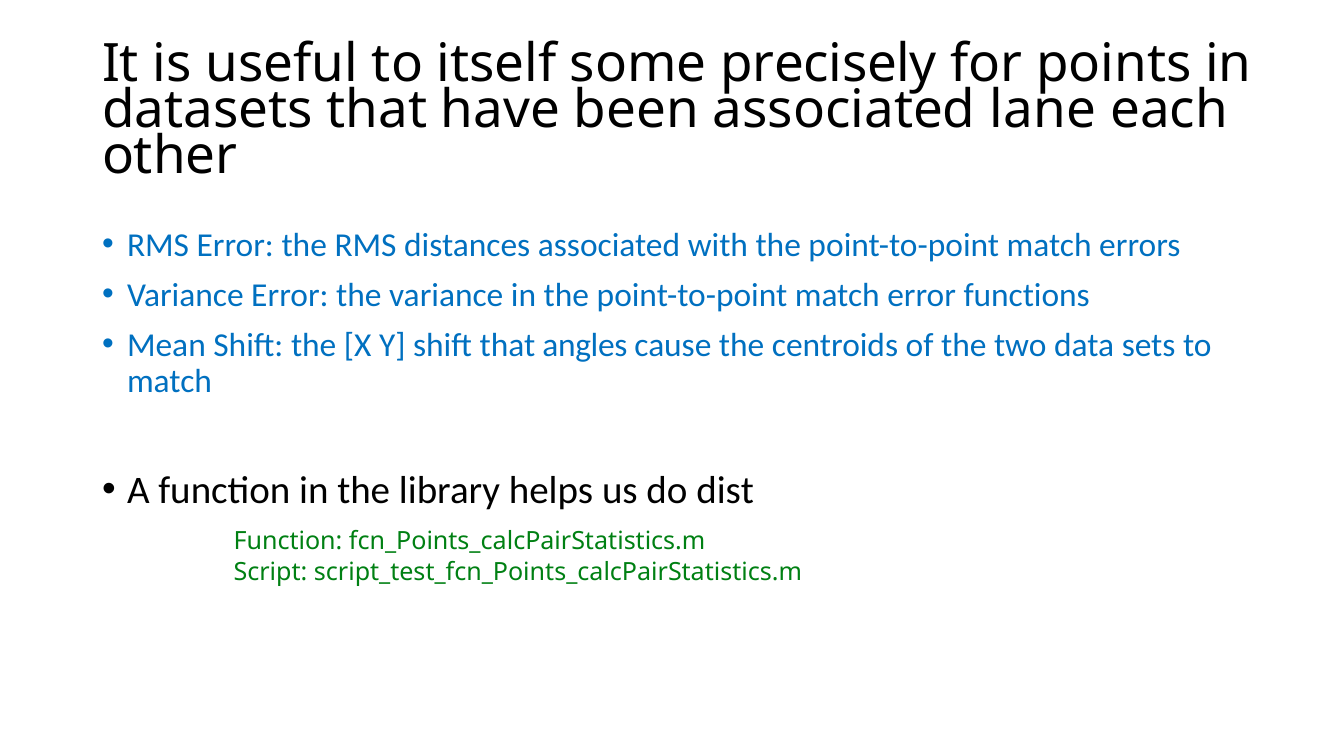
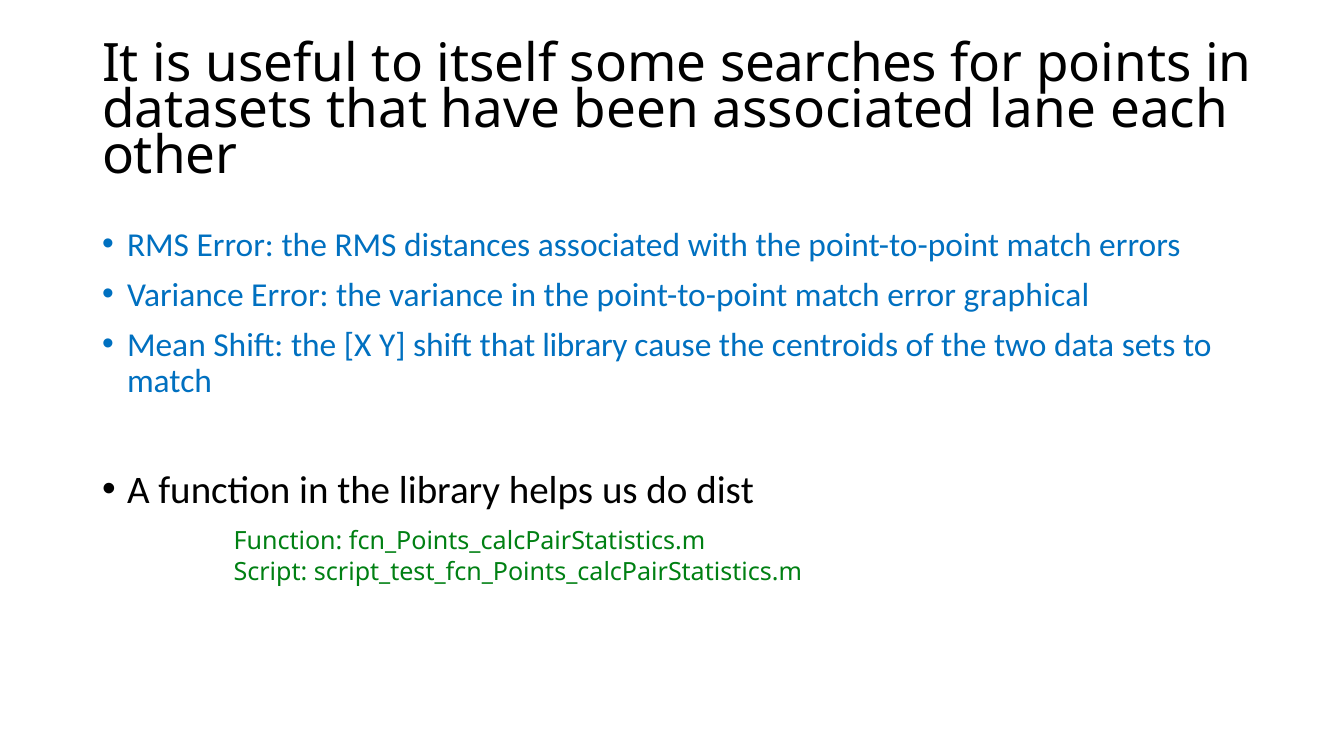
precisely: precisely -> searches (829, 64)
functions: functions -> graphical (1026, 295)
that angles: angles -> library (585, 345)
